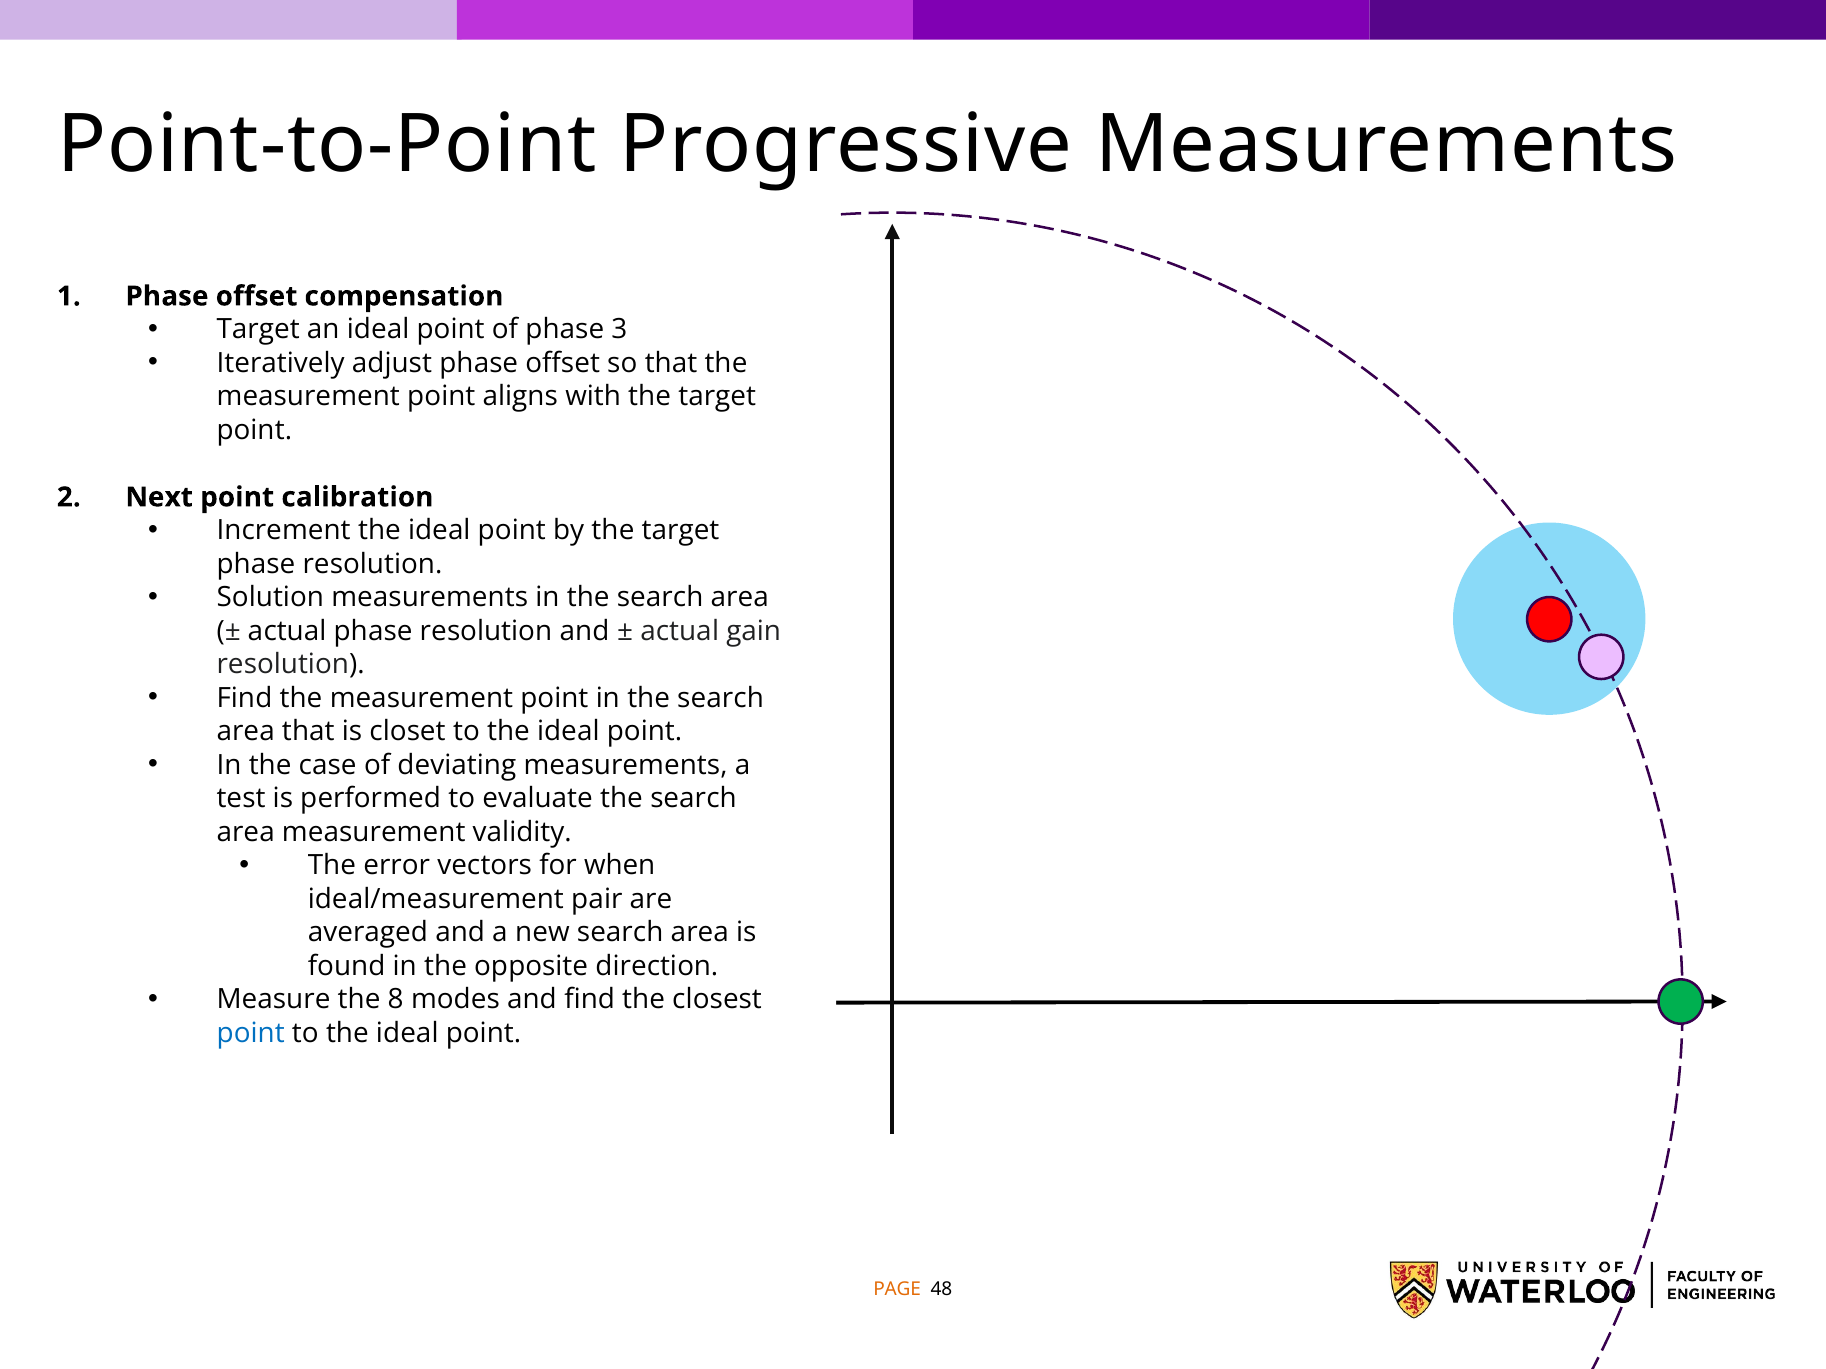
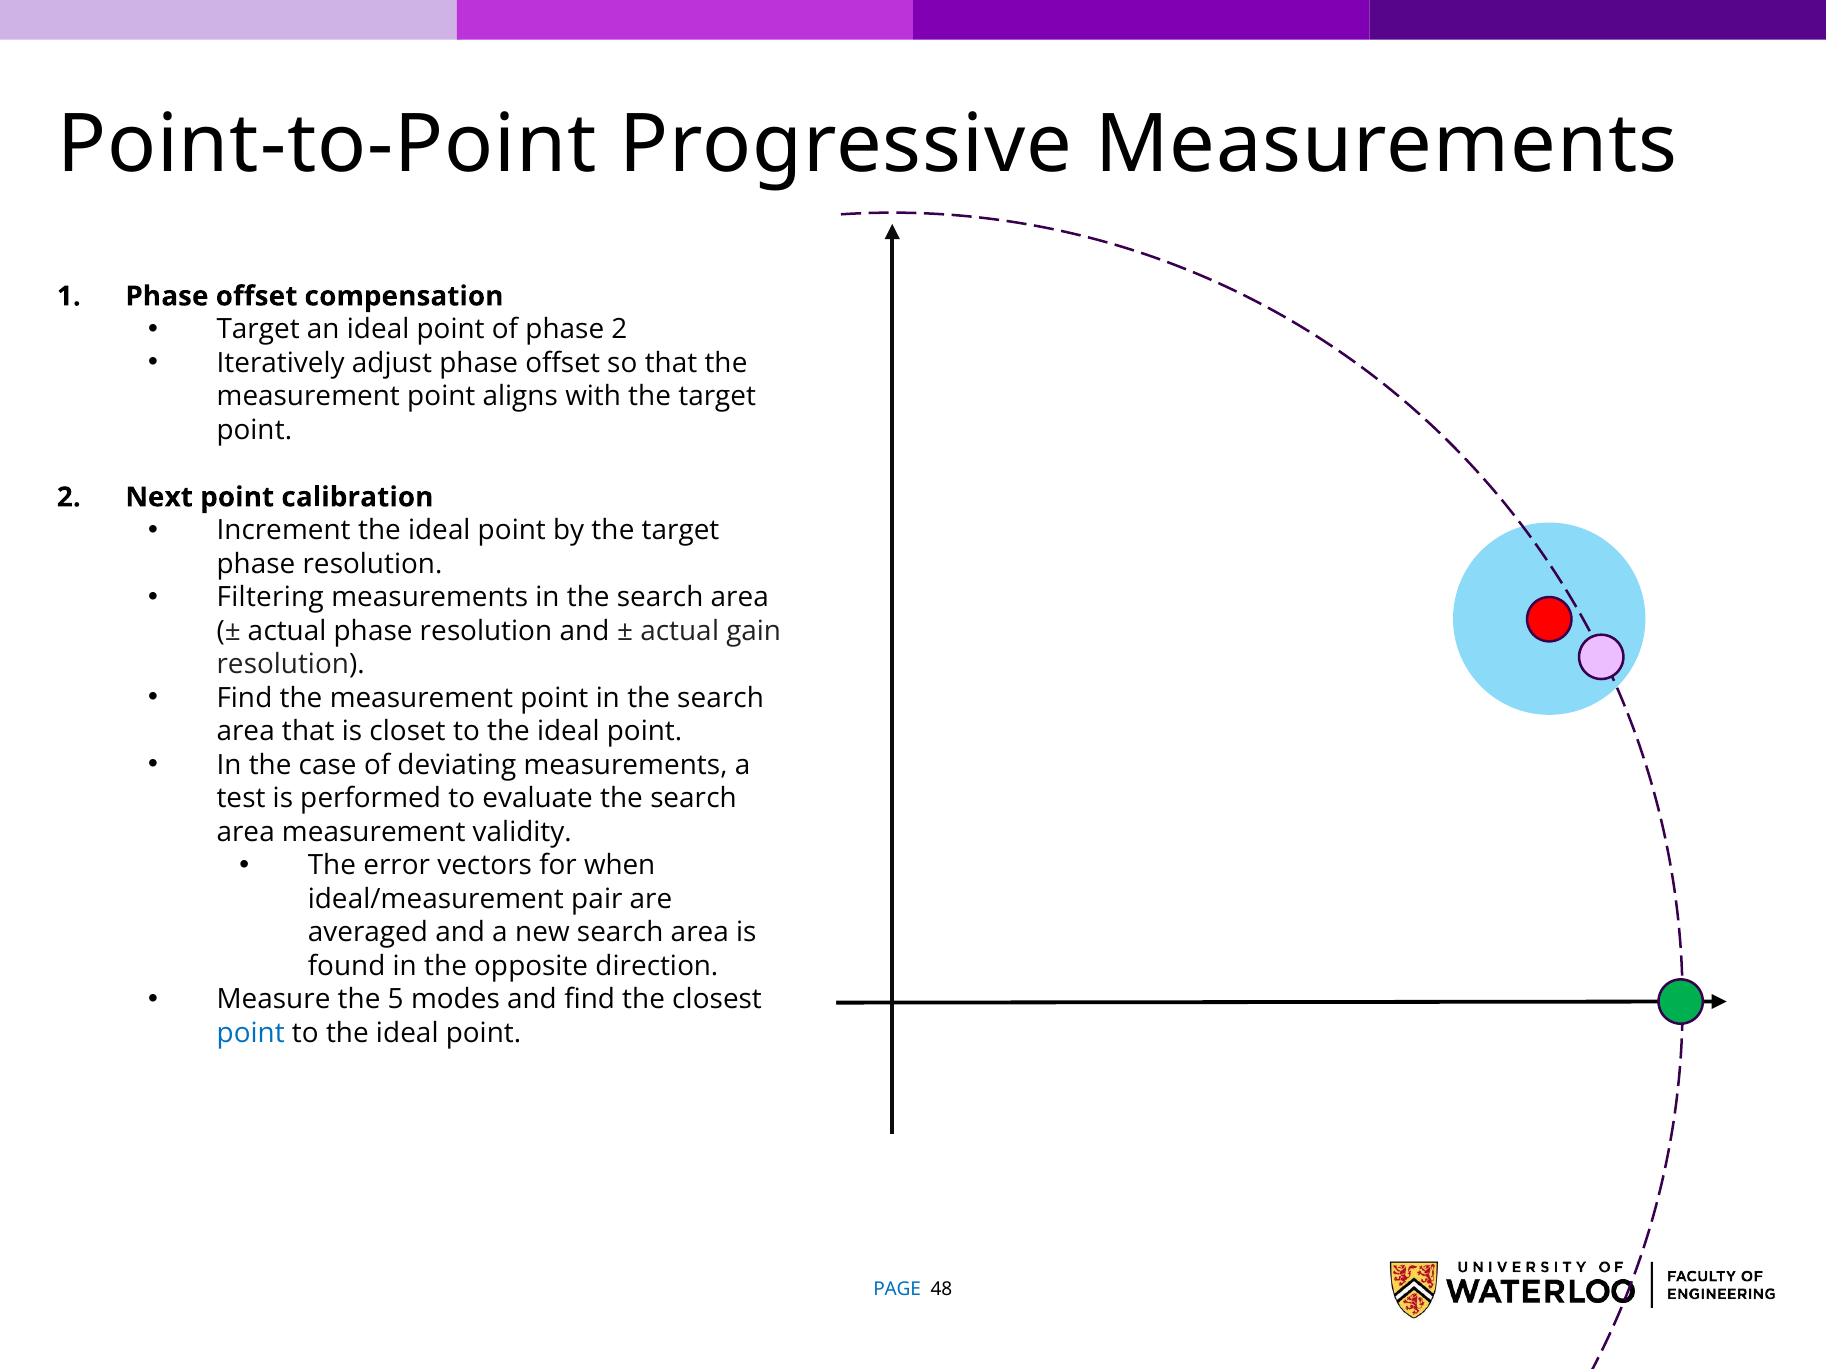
phase 3: 3 -> 2 (619, 330)
Solution: Solution -> Filtering (270, 598)
8: 8 -> 5 (396, 1000)
PAGE colour: orange -> blue (897, 1290)
